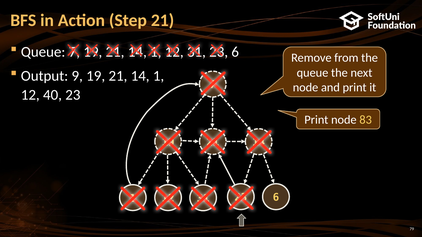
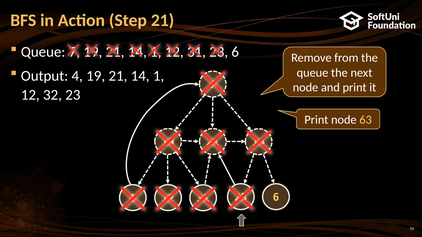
9: 9 -> 4 (77, 76)
40: 40 -> 32 (52, 95)
83: 83 -> 63 (366, 120)
